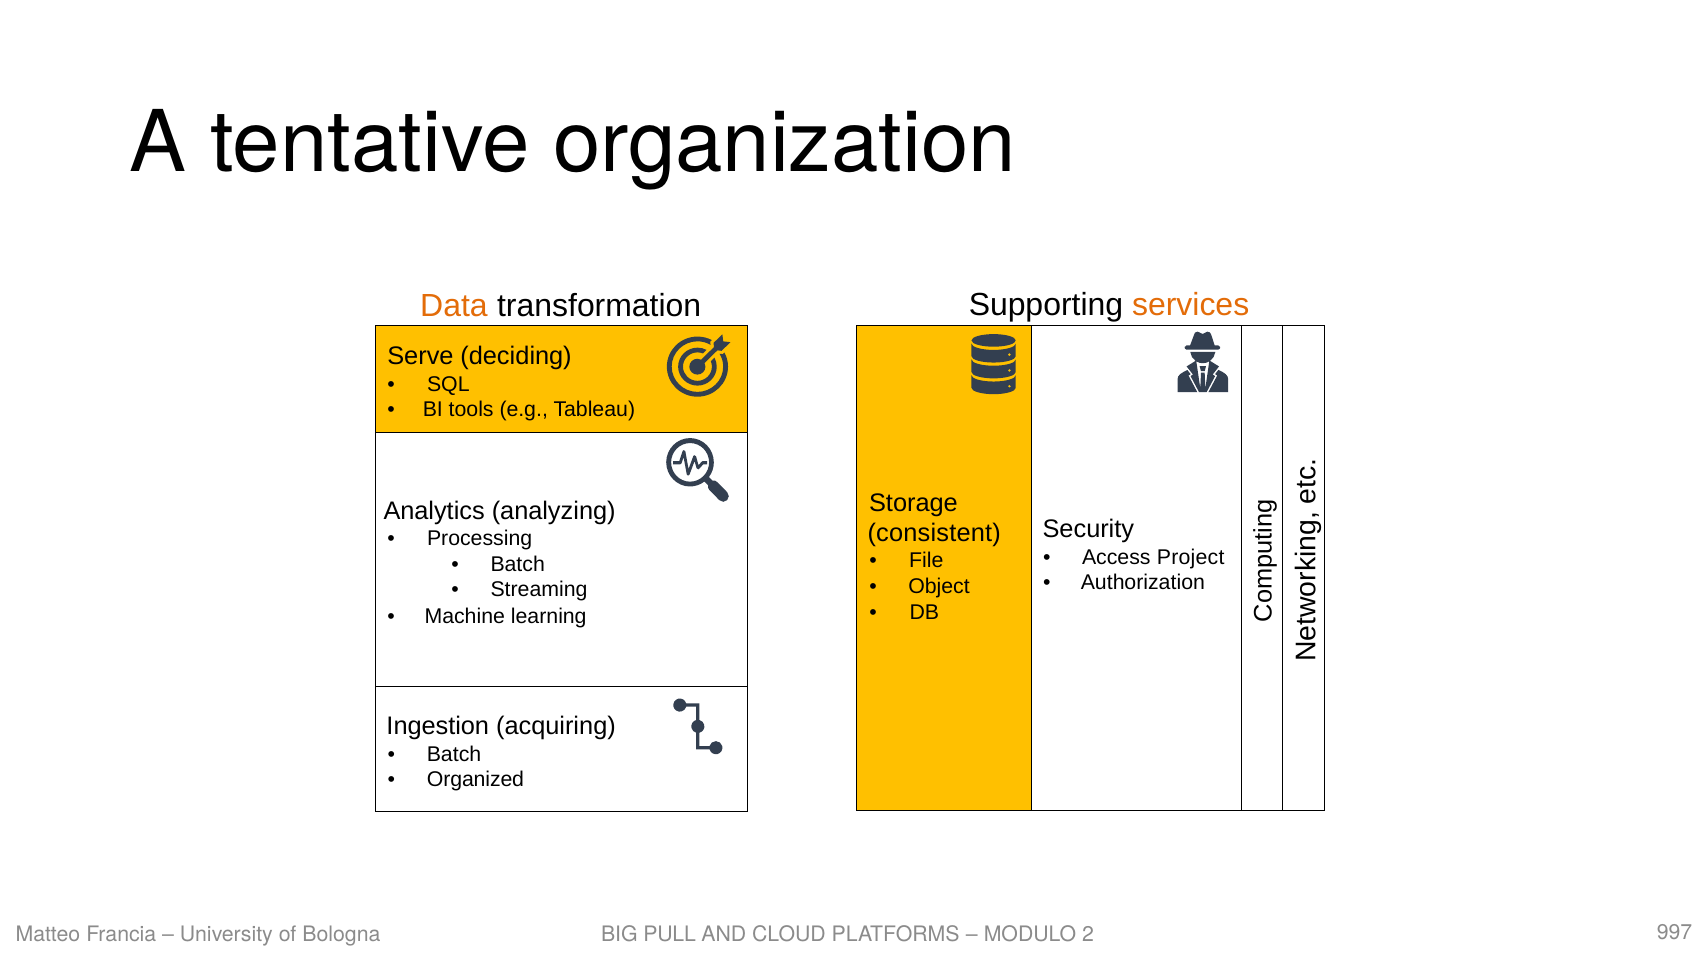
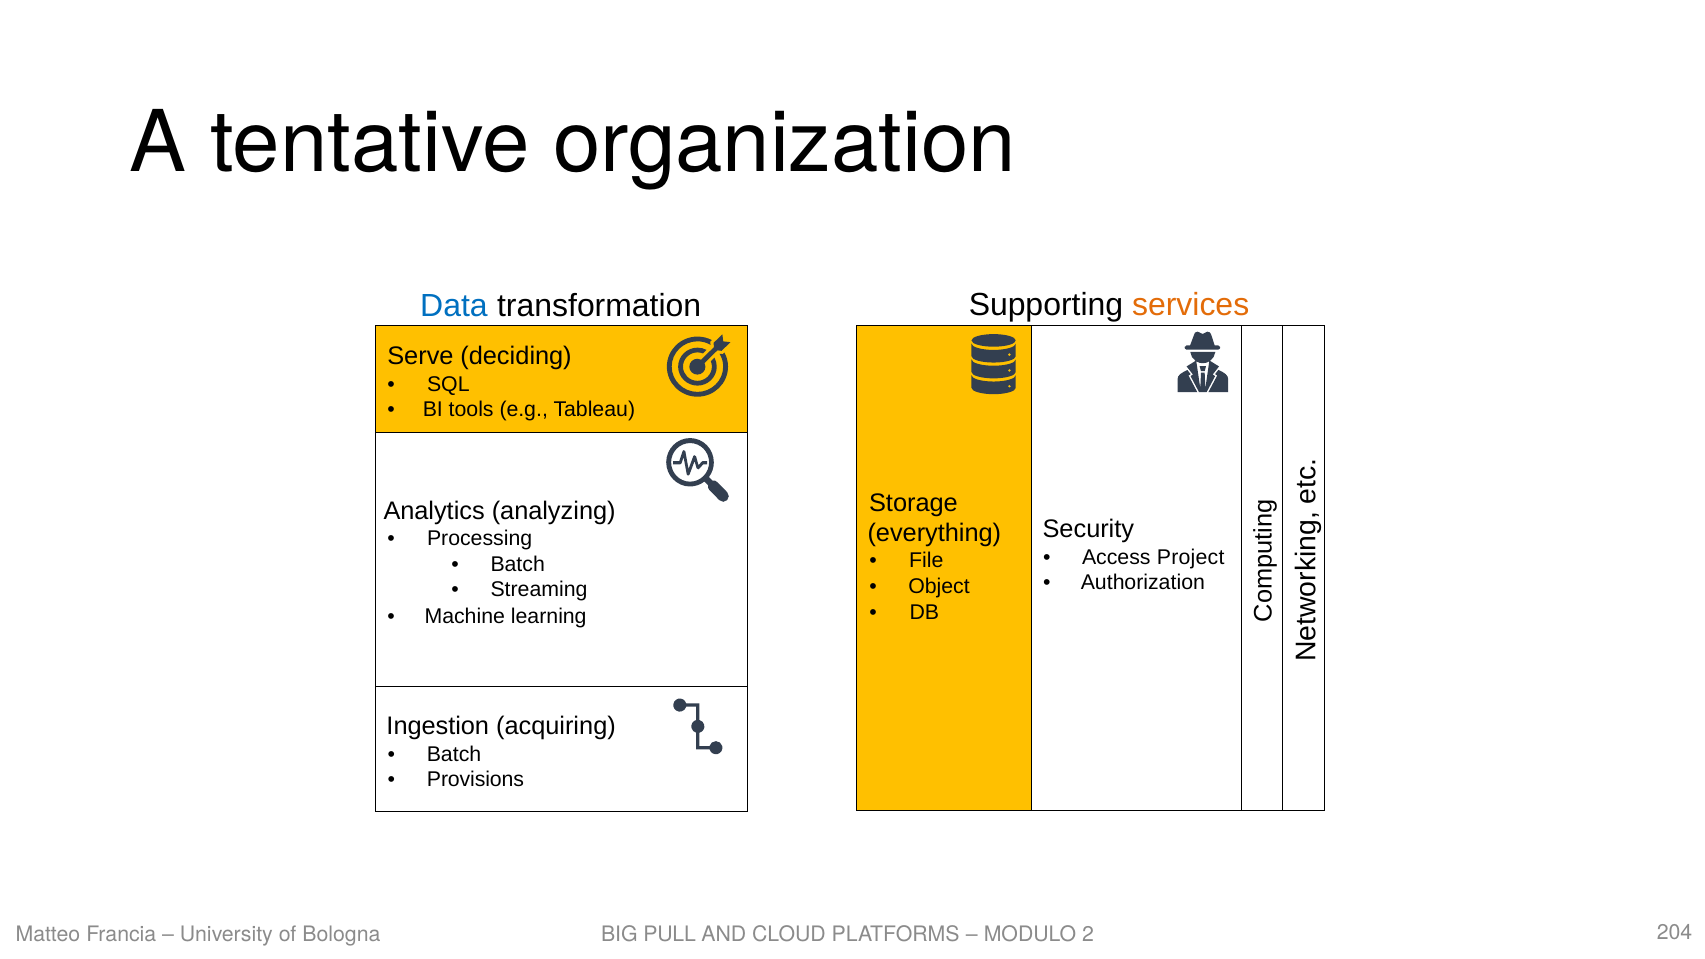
Data colour: orange -> blue (454, 306)
consistent: consistent -> everything (934, 534)
Organized: Organized -> Provisions (476, 780)
997: 997 -> 204 (1675, 933)
